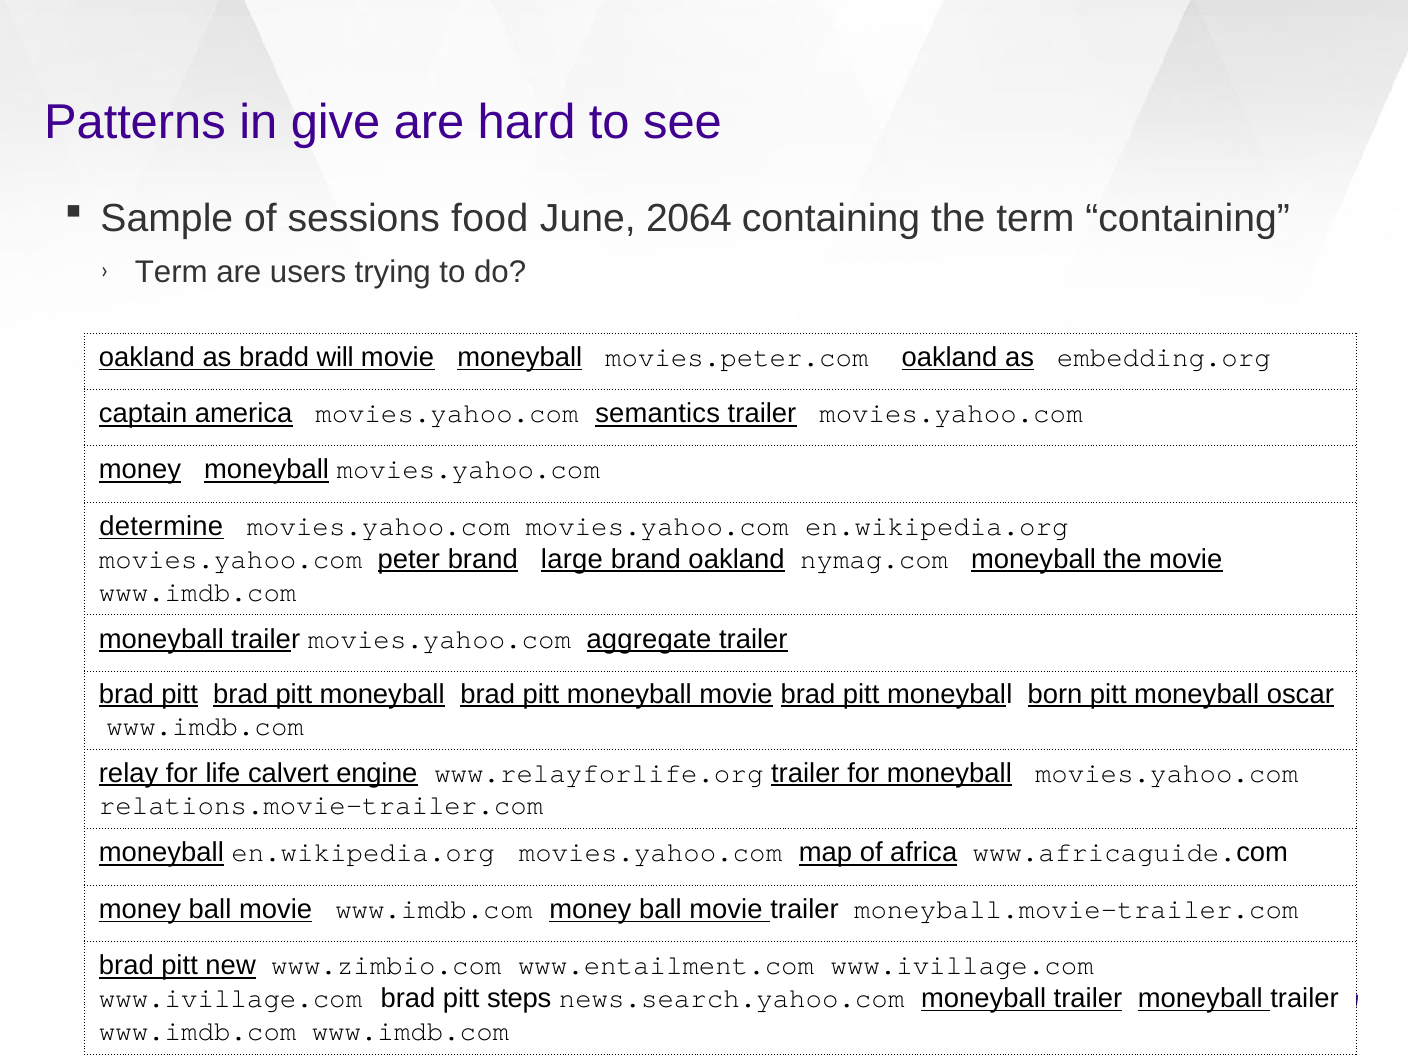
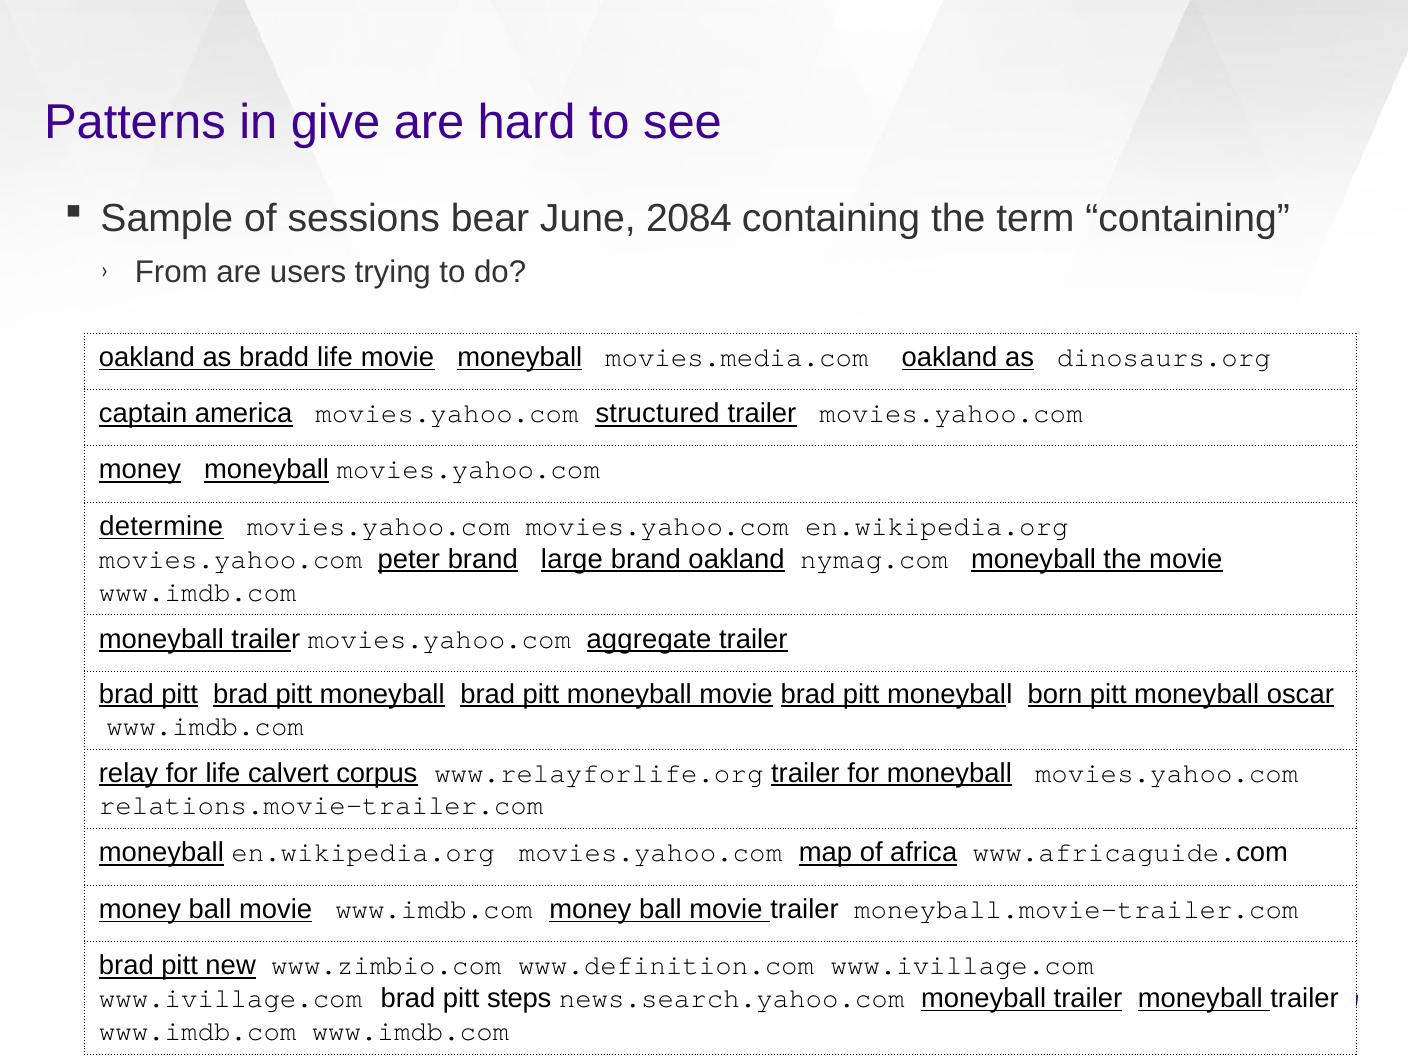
food: food -> bear (490, 219)
2064: 2064 -> 2084 (689, 219)
Term: Term -> From (171, 272)
bradd will: will -> life (335, 357)
movies.peter.com: movies.peter.com -> movies.media.com (737, 357)
embedding.org: embedding.org -> dinosaurs.org (1164, 357)
semantics: semantics -> structured (658, 414)
engine: engine -> corpus (377, 773)
www.entailment.com: www.entailment.com -> www.definition.com (666, 966)
